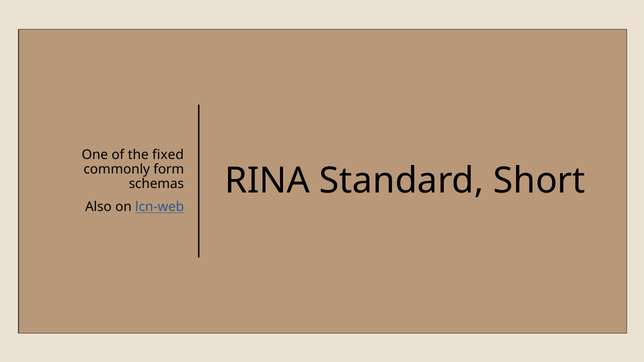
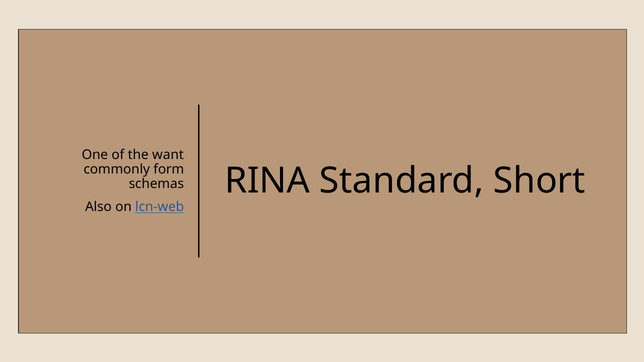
fixed: fixed -> want (168, 155)
